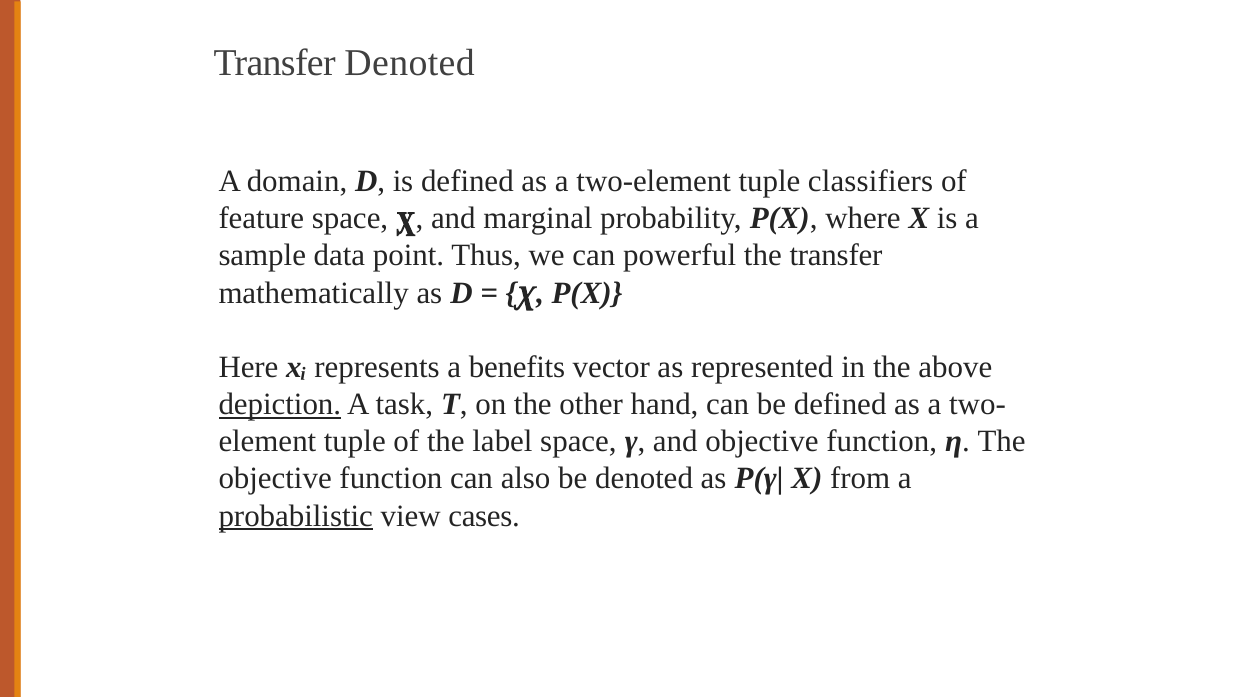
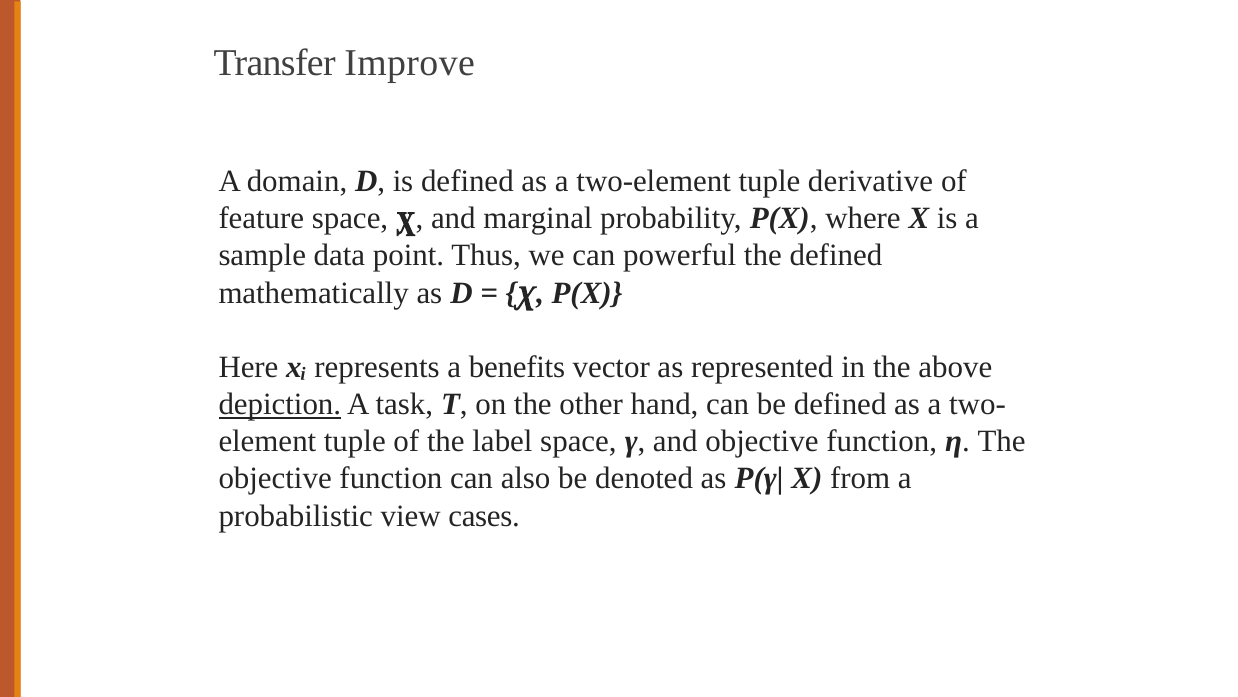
Transfer Denoted: Denoted -> Improve (410, 63)
classifiers: classifiers -> derivative (871, 181)
the transfer: transfer -> defined (836, 255)
probabilistic underline: present -> none (296, 515)
